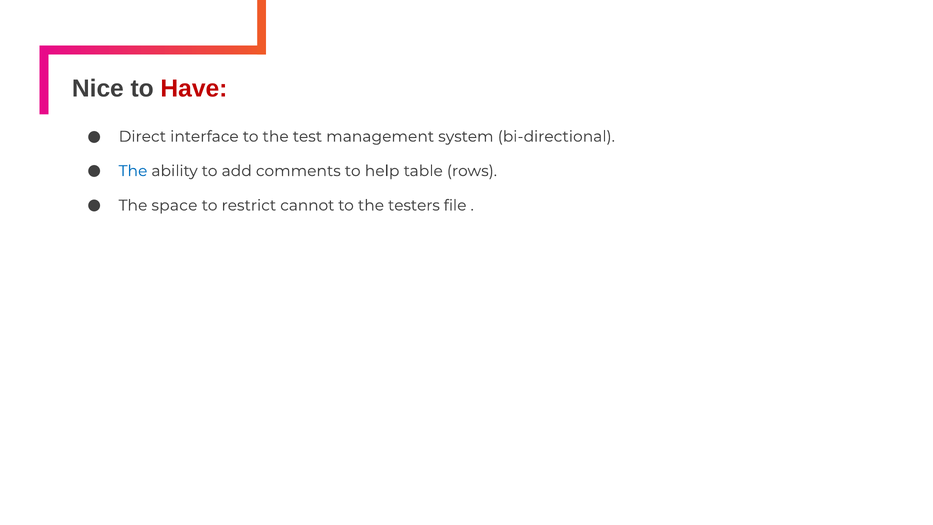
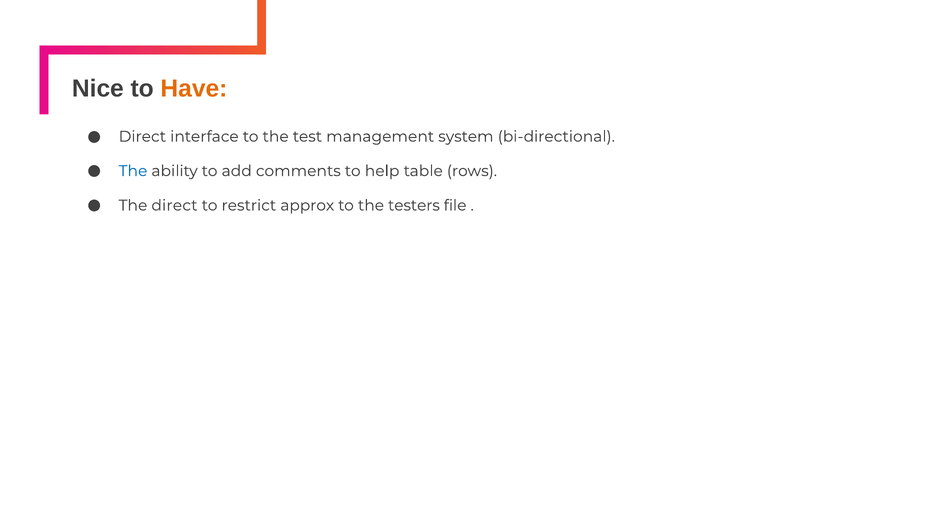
Have colour: red -> orange (194, 89)
The space: space -> direct (174, 205)
cannot: cannot -> approx (307, 205)
